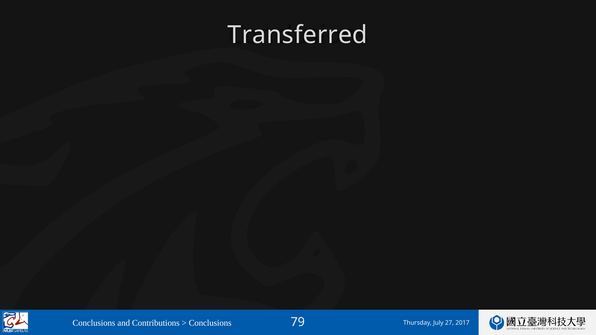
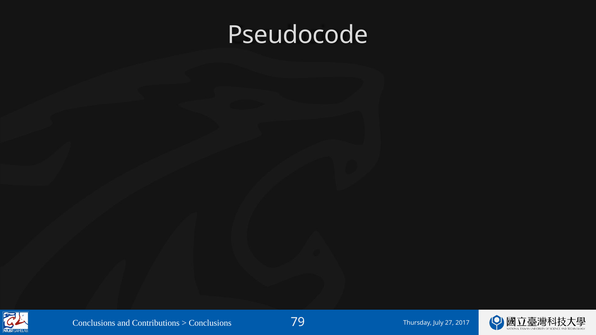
Transferred: Transferred -> Pseudocode (298, 35)
